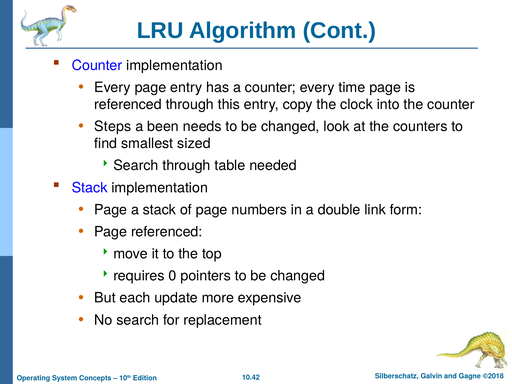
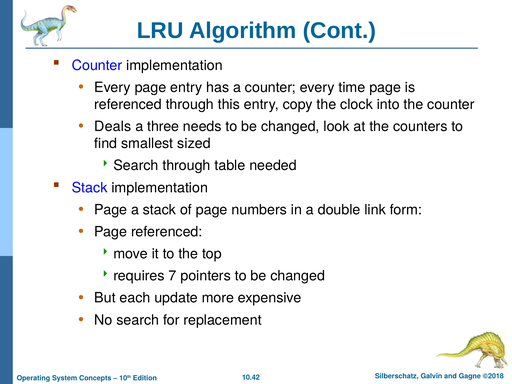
Steps: Steps -> Deals (113, 127)
been: been -> three (163, 127)
0: 0 -> 7 (173, 276)
